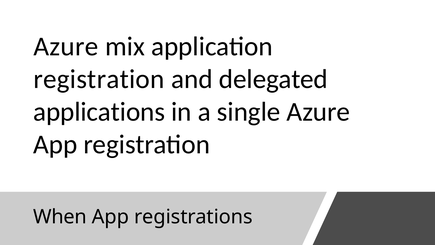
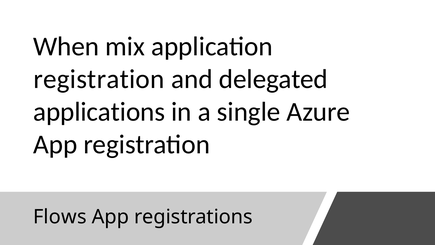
Azure: Azure -> When (66, 46)
When: When -> Flows (60, 217)
